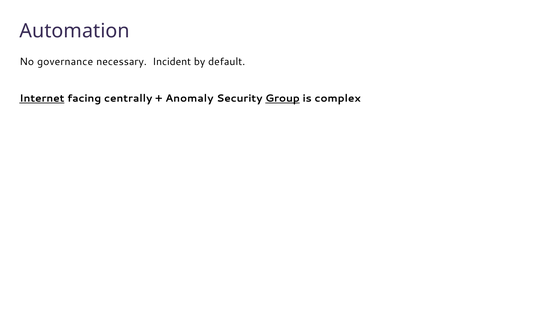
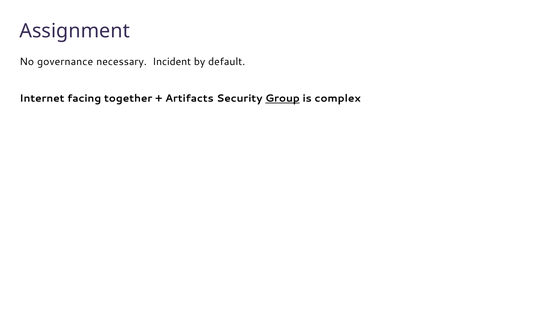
Automation: Automation -> Assignment (75, 31)
Internet underline: present -> none (42, 98)
centrally: centrally -> together (128, 98)
Anomaly: Anomaly -> Artifacts (189, 98)
